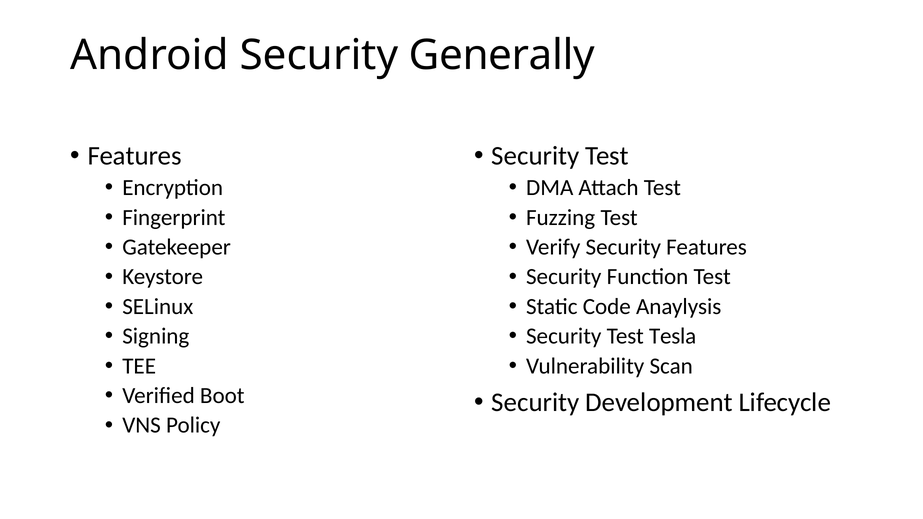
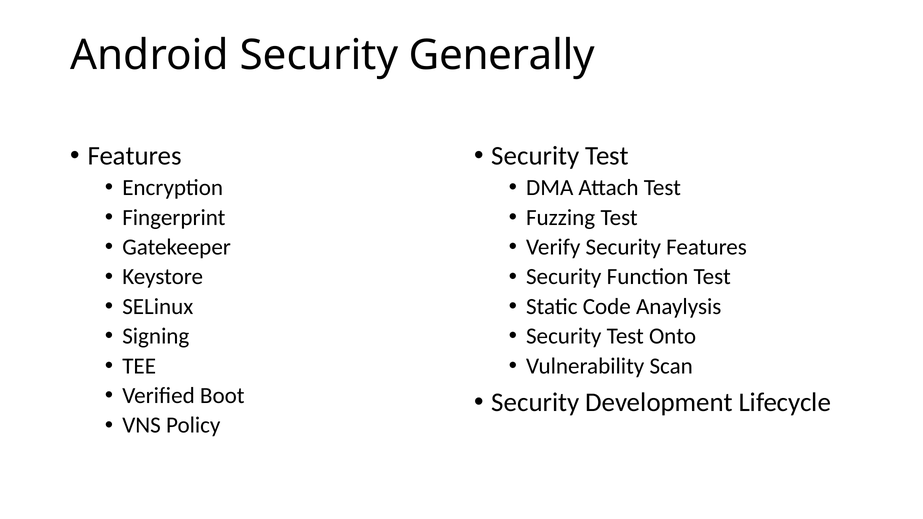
Tesla: Tesla -> Onto (673, 336)
